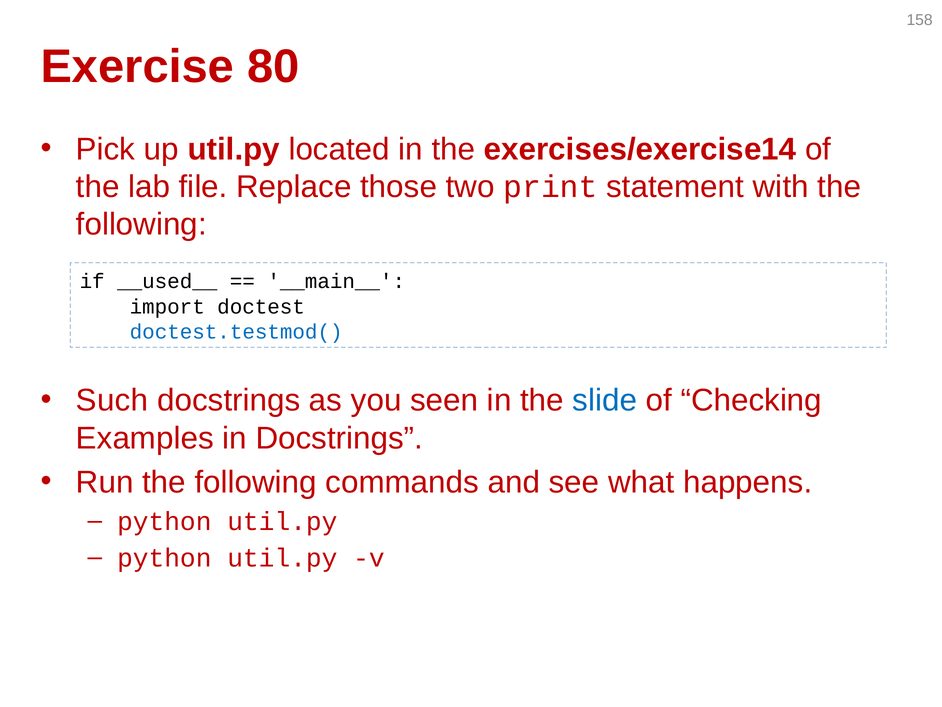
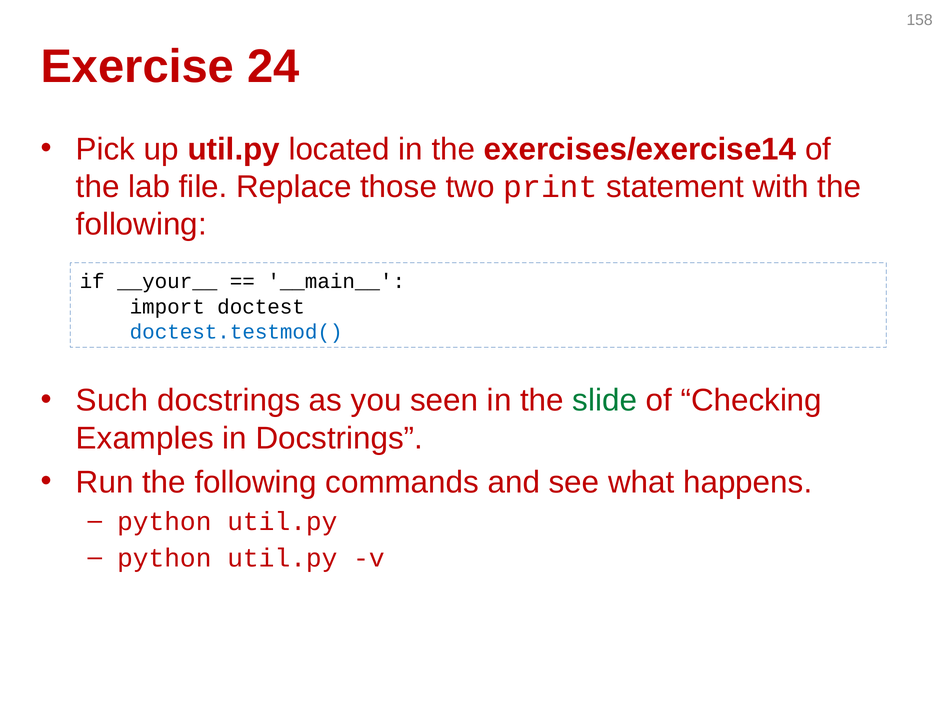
80: 80 -> 24 (273, 67)
__used__: __used__ -> __your__ (167, 281)
slide colour: blue -> green (605, 400)
